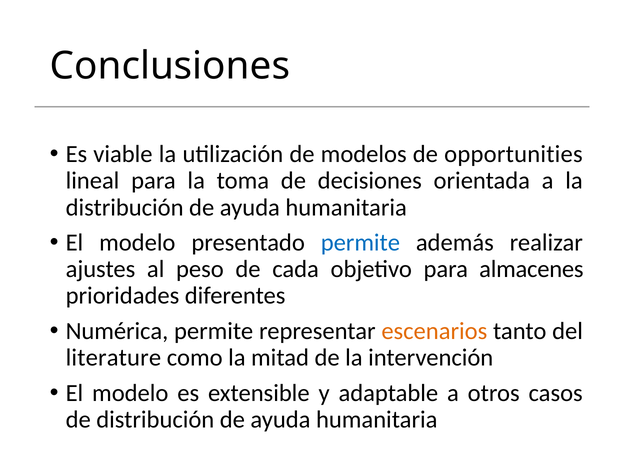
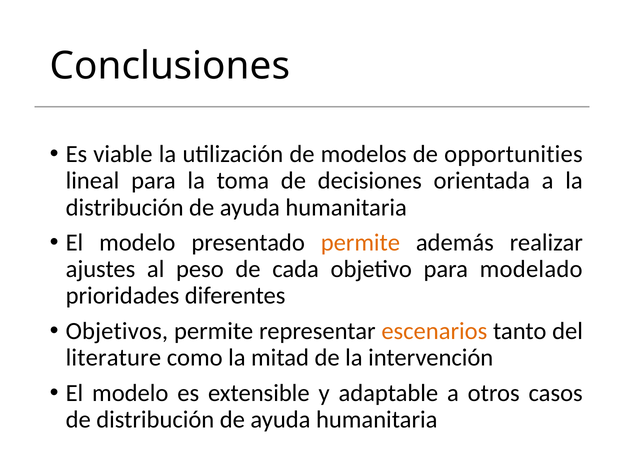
permite colour: blue -> orange (360, 243)
almacenes: almacenes -> modelado (531, 269)
Numérica: Numérica -> Objetivos (117, 331)
